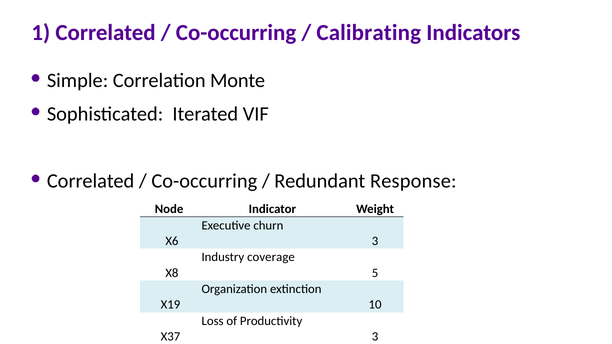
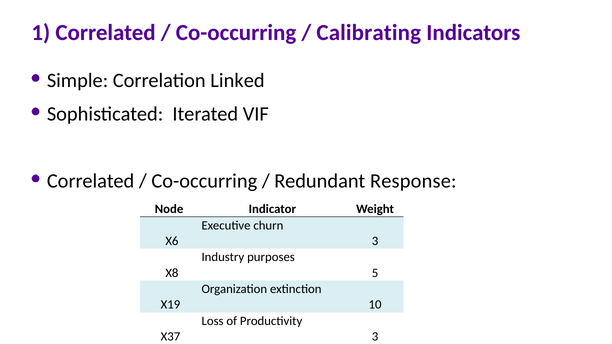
Monte: Monte -> Linked (237, 81)
coverage: coverage -> purposes (271, 257)
